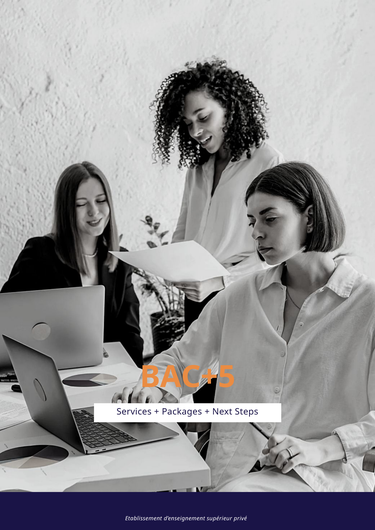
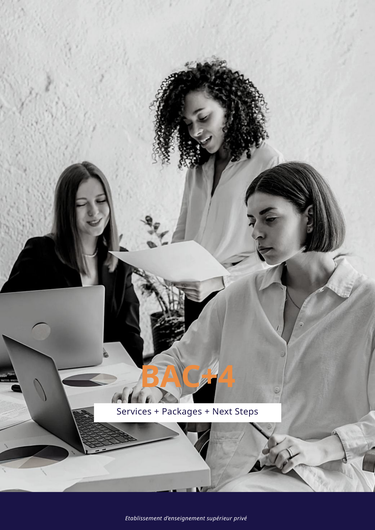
BAC+5: BAC+5 -> BAC+4 (188, 377)
